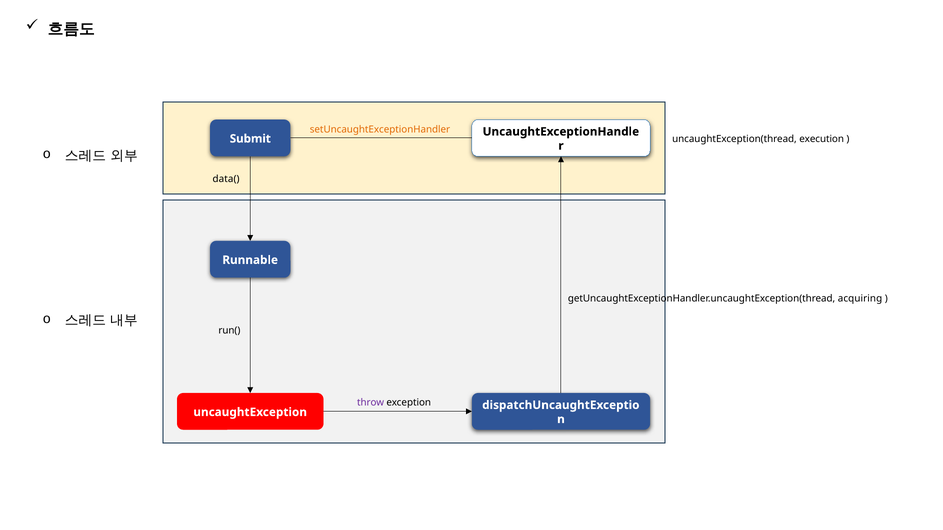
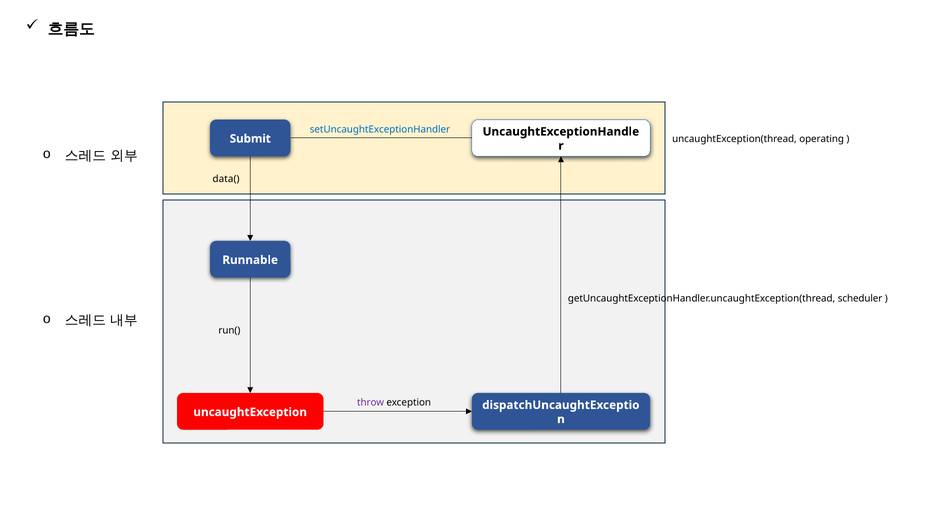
setUncaughtExceptionHandler colour: orange -> blue (380, 130)
execution: execution -> operating (822, 139)
acquiring: acquiring -> scheduler (860, 299)
